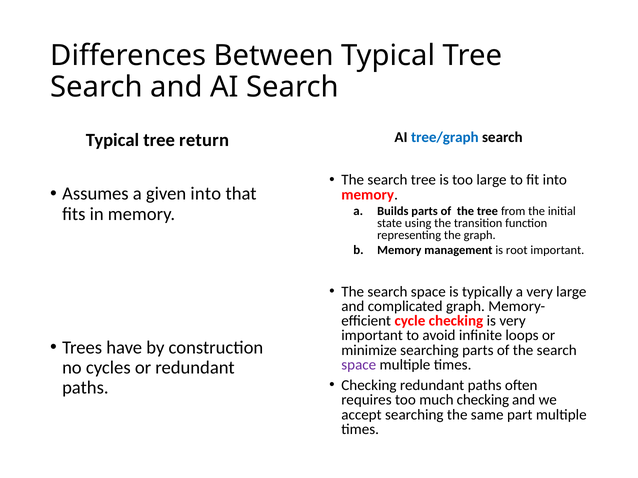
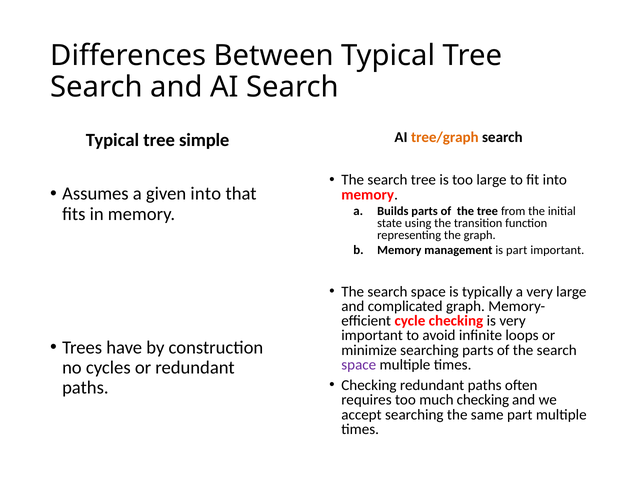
tree/graph colour: blue -> orange (445, 137)
return: return -> simple (204, 140)
is root: root -> part (517, 250)
